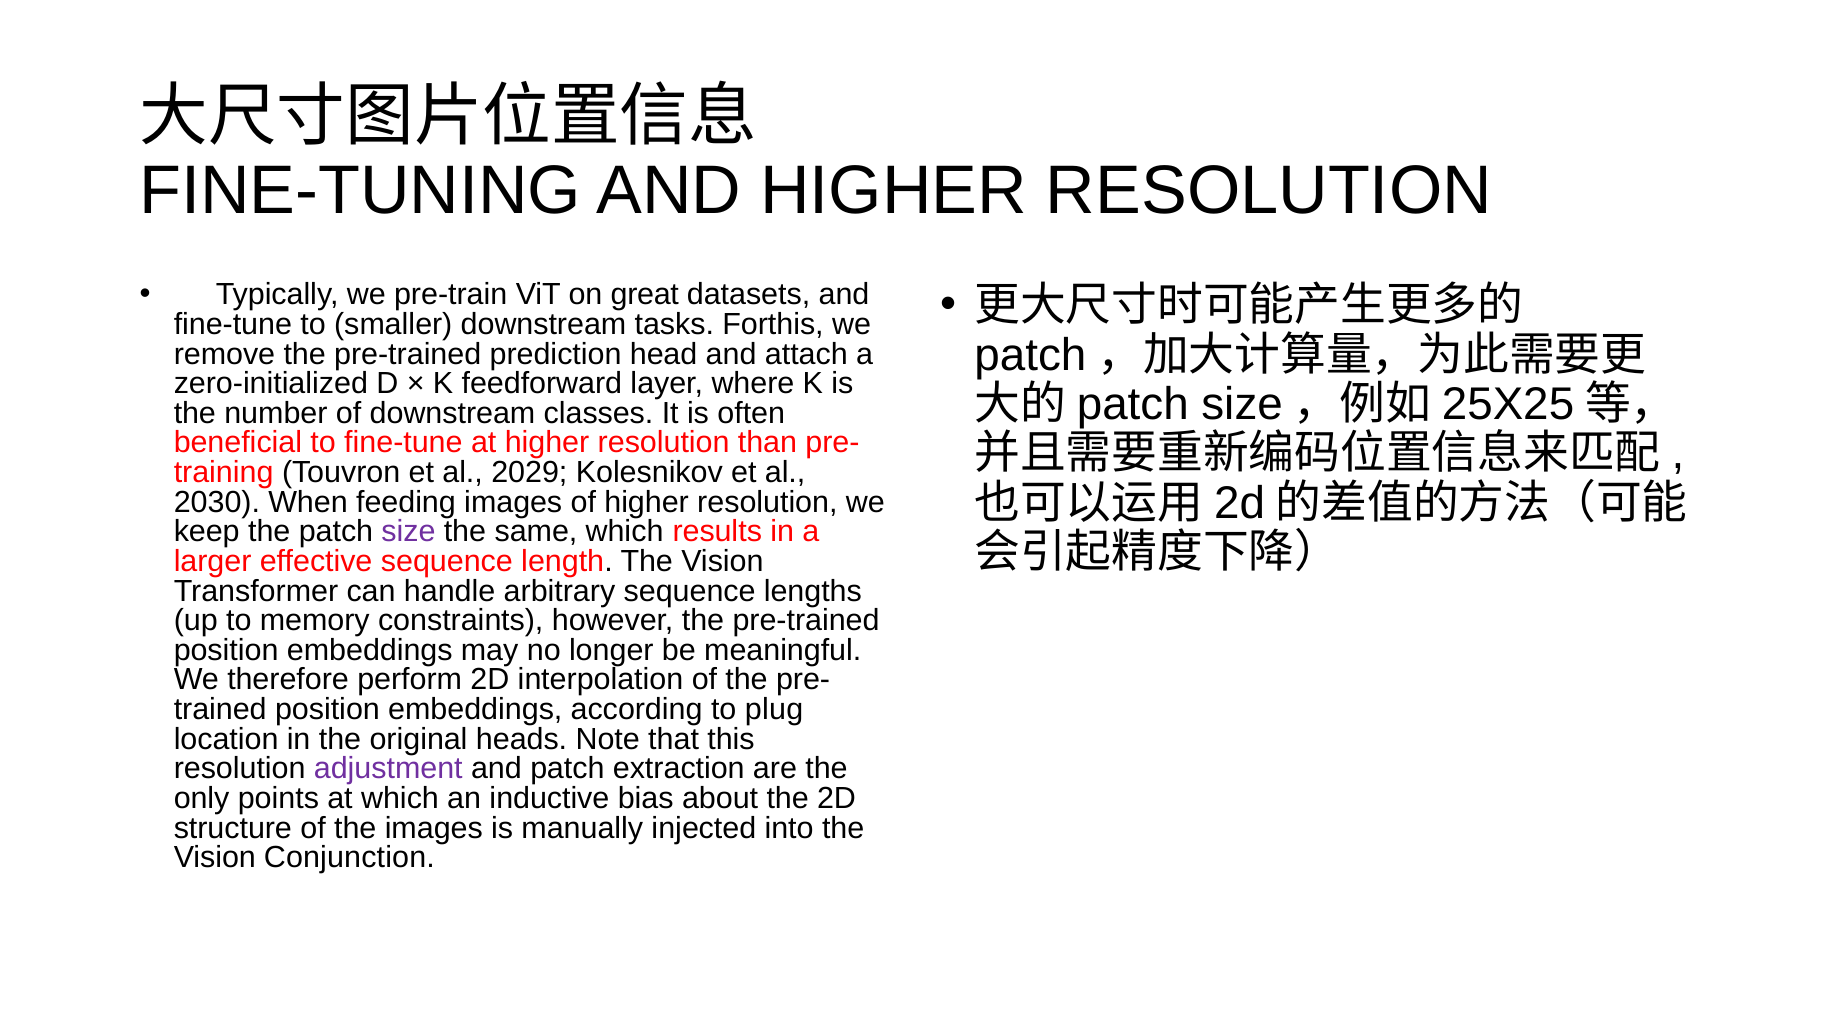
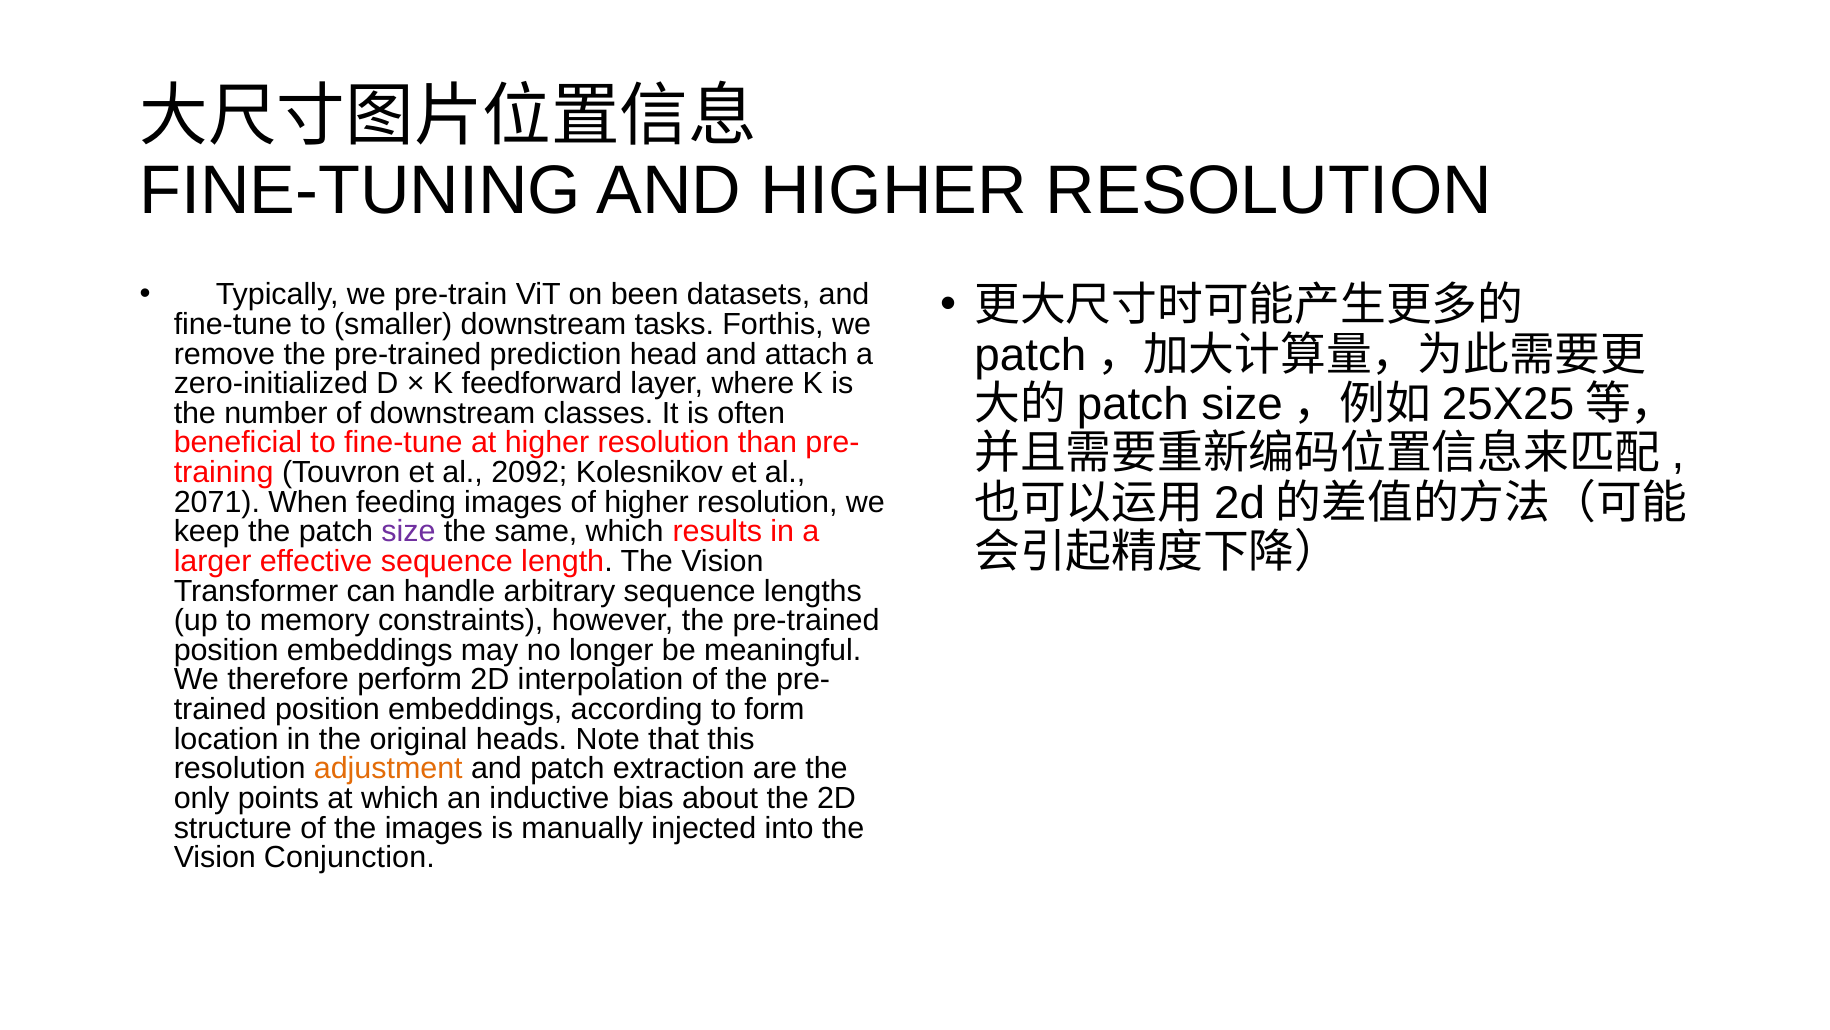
great: great -> been (645, 295)
2029: 2029 -> 2092 (529, 472)
2030: 2030 -> 2071 (217, 502)
plug: plug -> form (774, 709)
adjustment colour: purple -> orange (388, 768)
